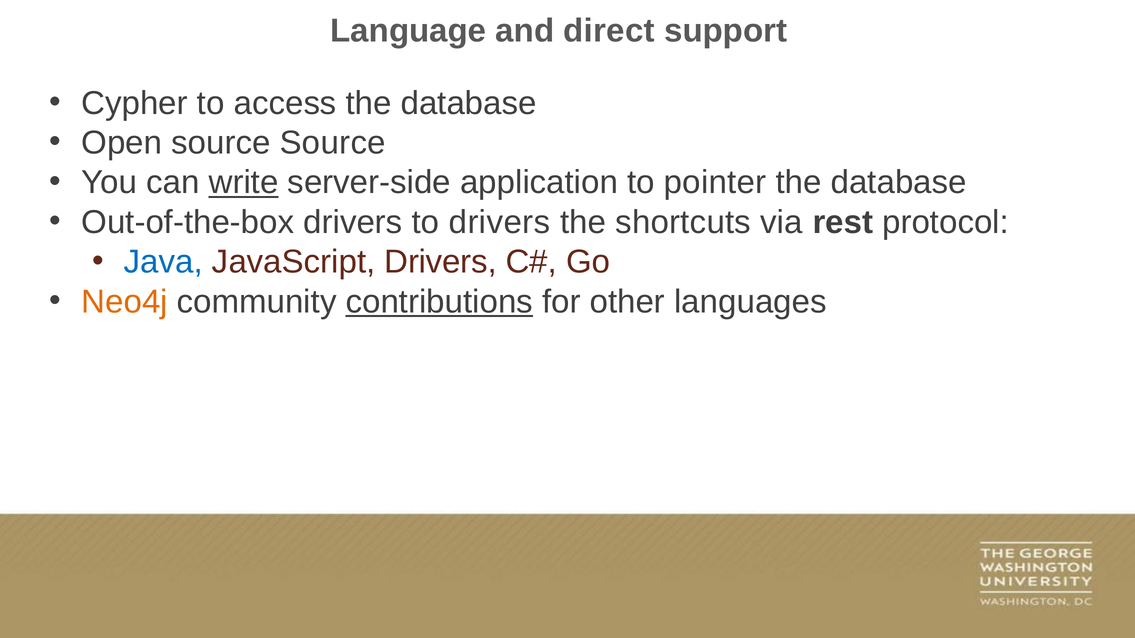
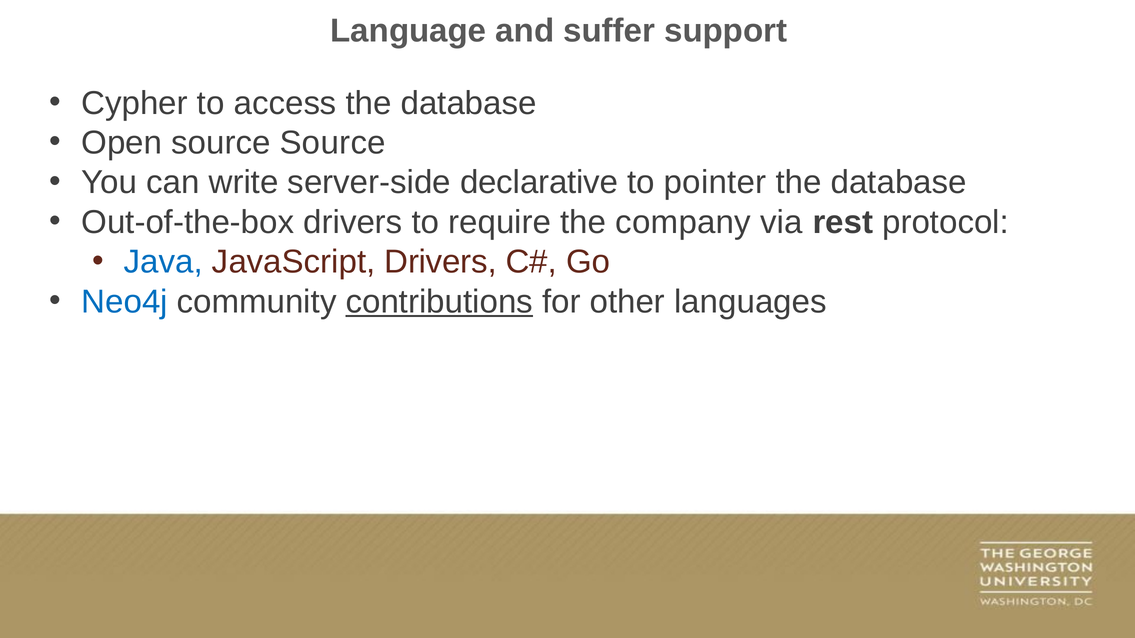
direct: direct -> suffer (609, 31)
write underline: present -> none (244, 183)
application: application -> declarative (539, 183)
to drivers: drivers -> require (500, 222)
shortcuts: shortcuts -> company (683, 222)
Neo4j colour: orange -> blue (125, 302)
